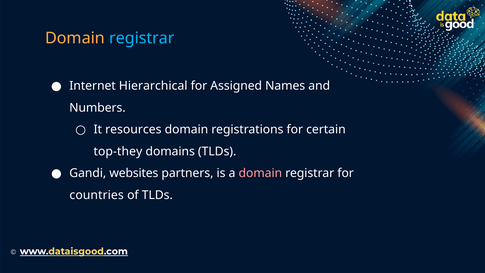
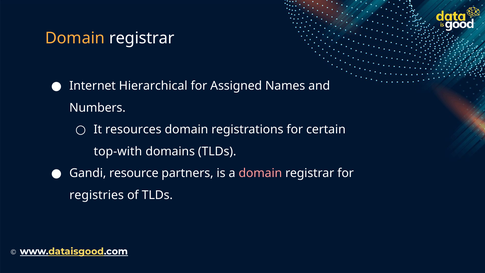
registrar colour: light blue -> white (142, 38)
top-they: top-they -> top-with (118, 151)
websites: websites -> resource (134, 173)
countries: countries -> registries (97, 195)
